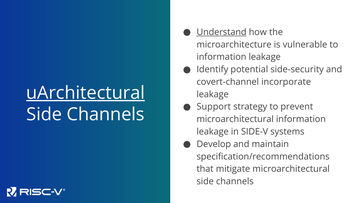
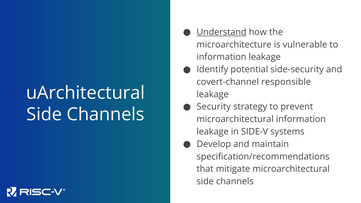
incorporate: incorporate -> responsible (286, 82)
uArchitectural underline: present -> none (85, 93)
Support: Support -> Security (214, 107)
